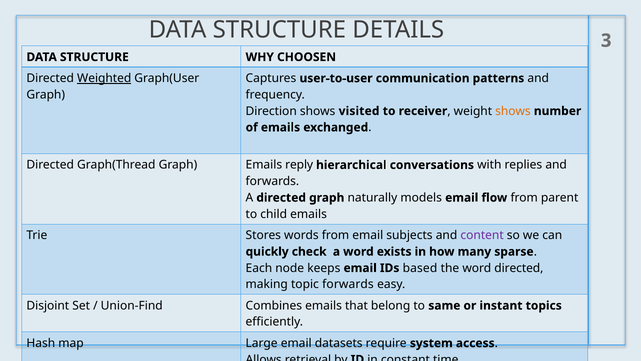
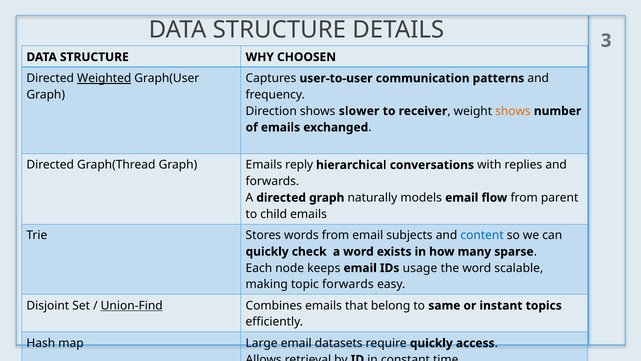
visited: visited -> slower (359, 111)
content colour: purple -> blue (482, 235)
based: based -> usage (420, 268)
word directed: directed -> scalable (519, 268)
Union-Find underline: none -> present (132, 305)
require system: system -> quickly (431, 343)
